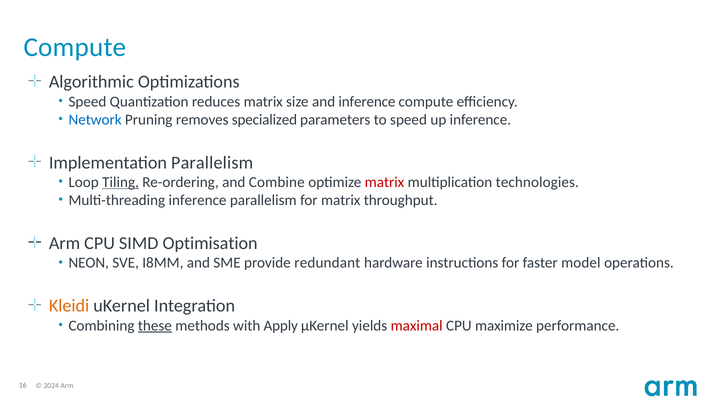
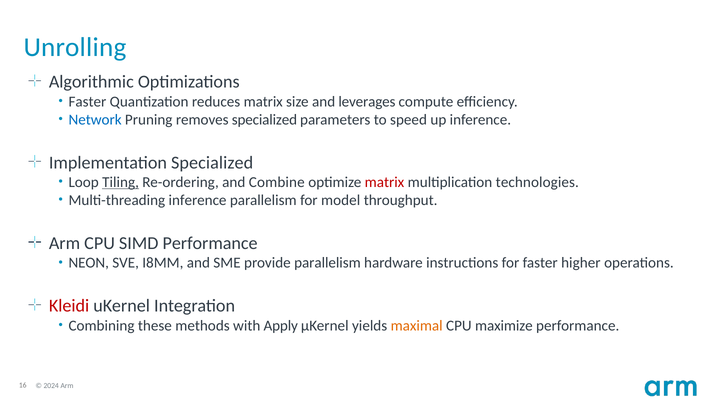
Compute: Compute -> Unrolling (75, 47)
Speed: Speed -> Faster (87, 102)
and inference: inference -> leverages (367, 102)
Implementation Parallelism: Parallelism -> Specialized (212, 162)
for matrix: matrix -> model (341, 200)
SIMD Optimisation: Optimisation -> Performance (210, 243)
provide redundant: redundant -> parallelism (327, 263)
model: model -> higher (581, 263)
Kleidi colour: orange -> red (69, 306)
these underline: present -> none (155, 325)
maximal colour: red -> orange (417, 325)
